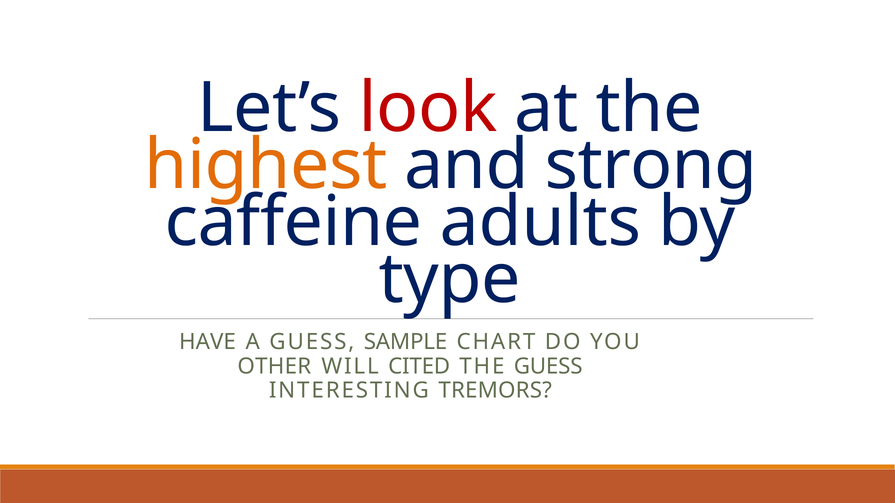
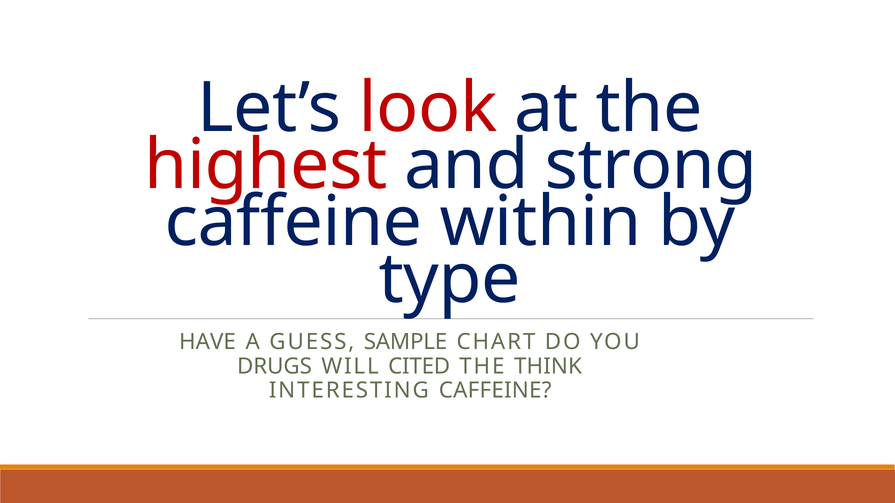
highest colour: orange -> red (266, 166)
adults: adults -> within (540, 223)
OTHER: OTHER -> DRUGS (274, 367)
THE GUESS: GUESS -> THINK (548, 367)
INTERESTING TREMORS: TREMORS -> CAFFEINE (495, 391)
